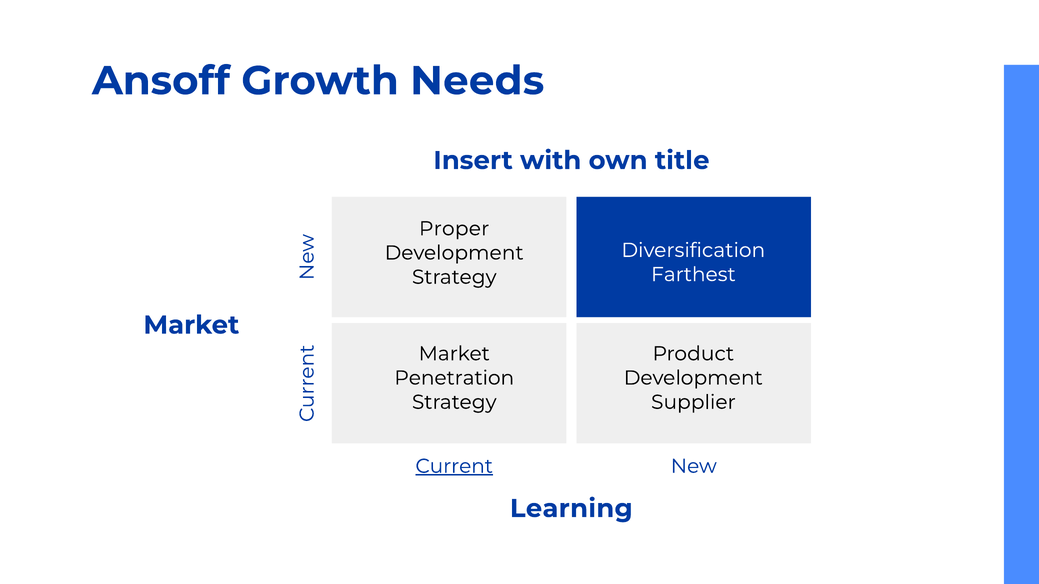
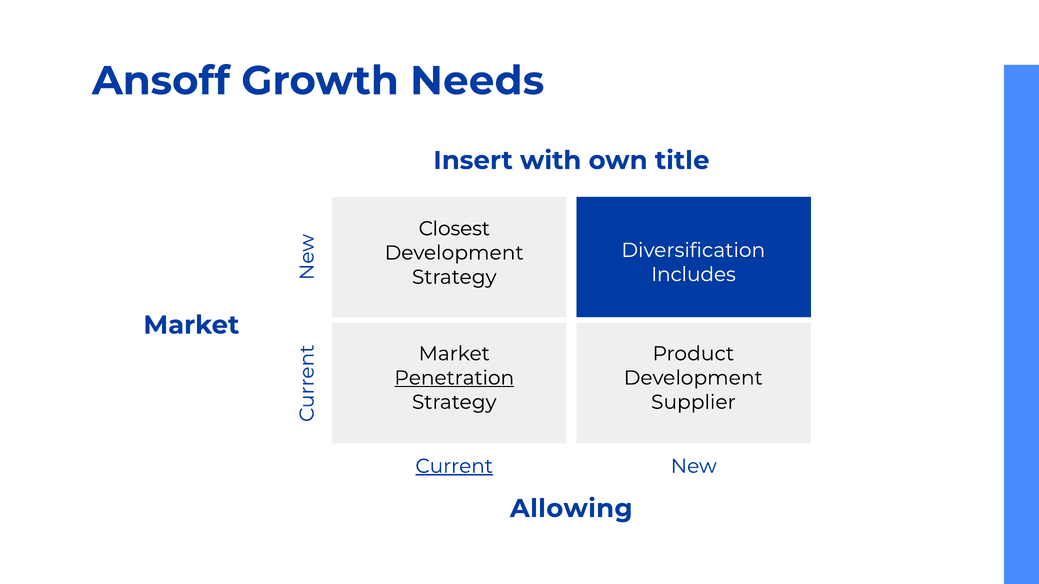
Proper: Proper -> Closest (454, 229)
Farthest: Farthest -> Includes (693, 275)
Penetration underline: none -> present (454, 378)
Learning: Learning -> Allowing (571, 509)
